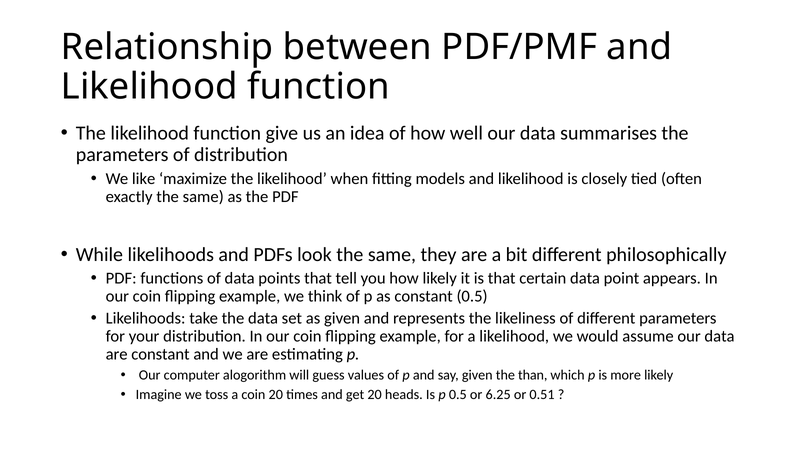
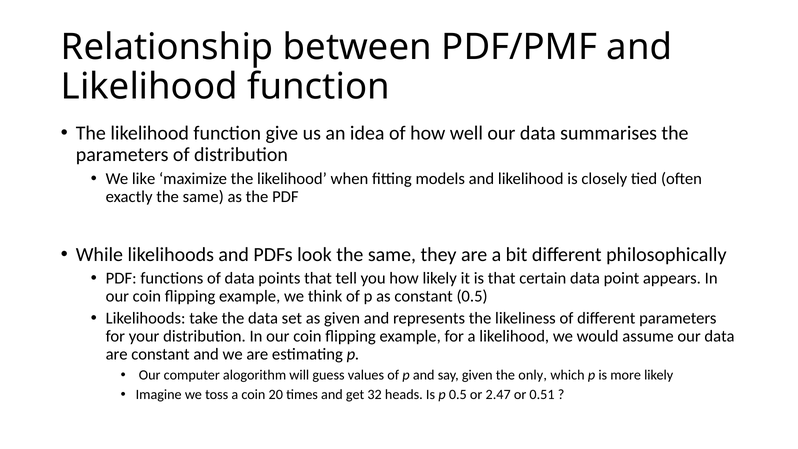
than: than -> only (533, 375)
get 20: 20 -> 32 (375, 394)
6.25: 6.25 -> 2.47 (498, 394)
